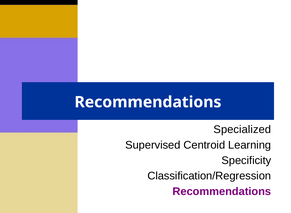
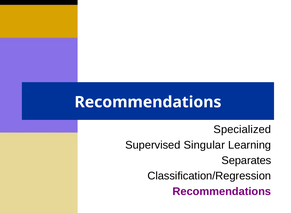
Centroid: Centroid -> Singular (204, 145)
Specificity: Specificity -> Separates (246, 160)
